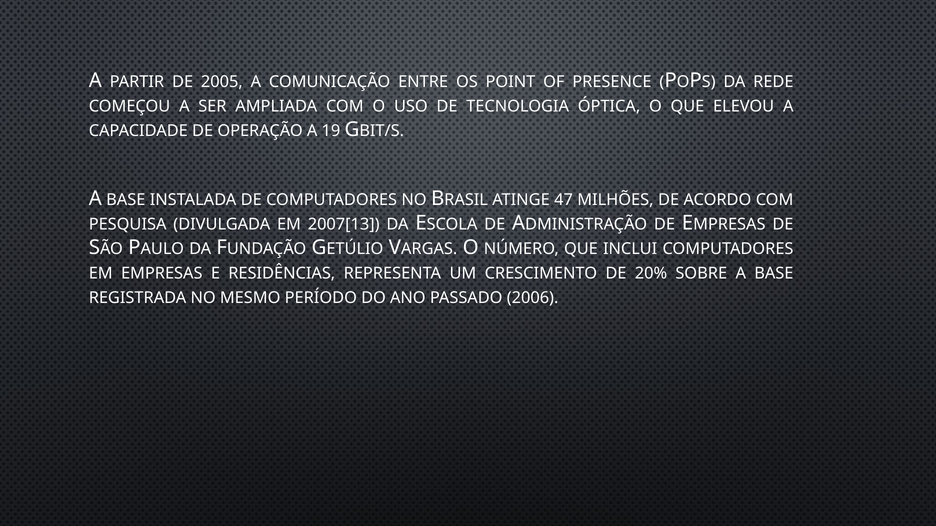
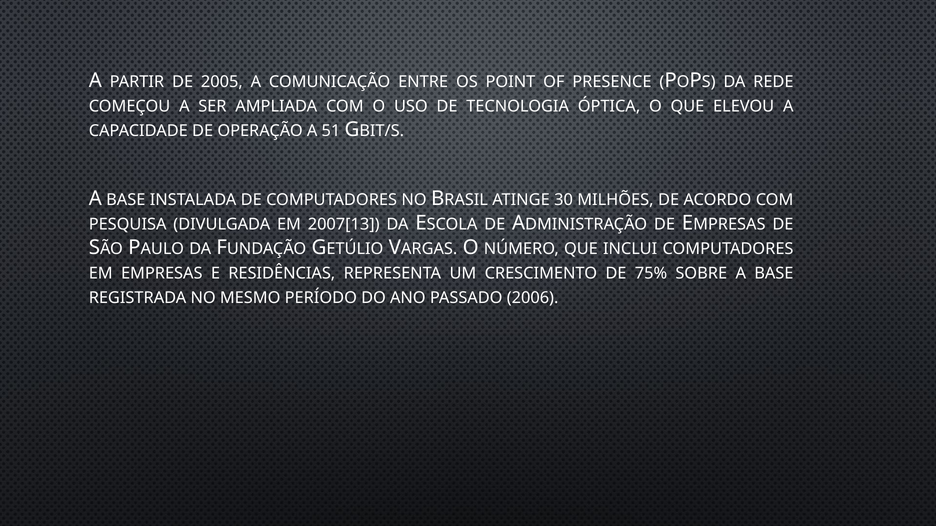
19: 19 -> 51 (331, 131)
47: 47 -> 30 (564, 200)
20%: 20% -> 75% (651, 274)
